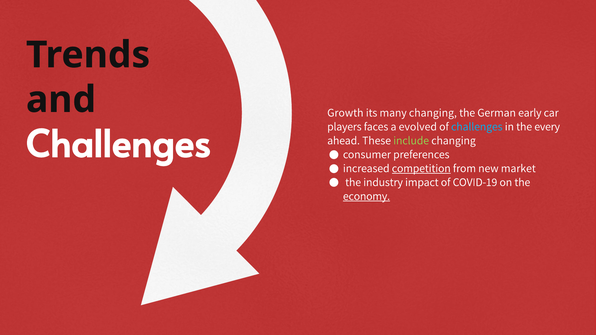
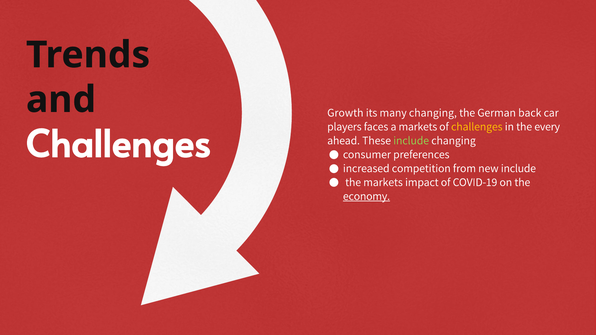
early: early -> back (530, 113)
a evolved: evolved -> markets (418, 127)
challenges colour: light blue -> yellow (477, 127)
competition underline: present -> none (421, 168)
new market: market -> include (518, 168)
the industry: industry -> markets (383, 182)
